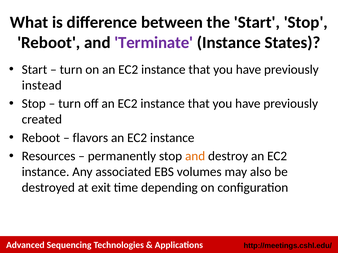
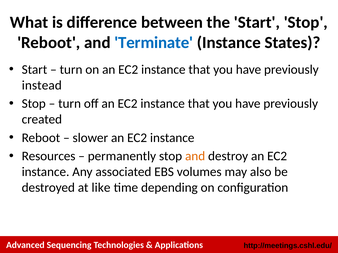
Terminate colour: purple -> blue (154, 43)
flavors: flavors -> slower (90, 138)
exit: exit -> like (101, 188)
